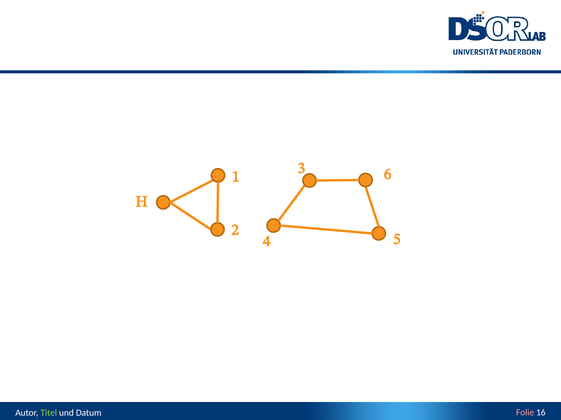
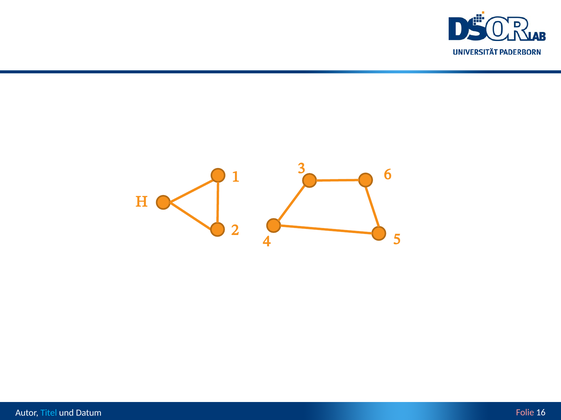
Titel colour: light green -> light blue (49, 413)
